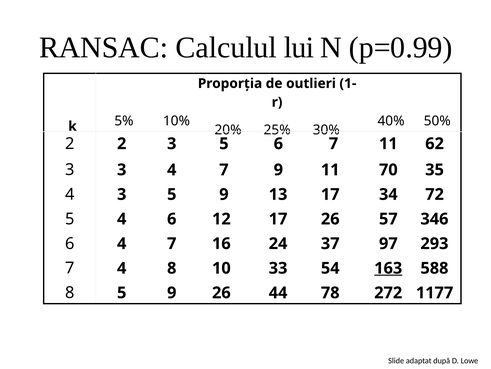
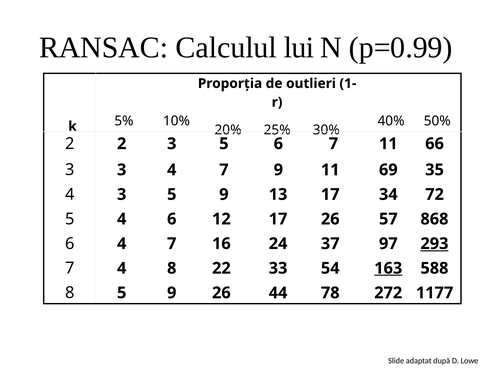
11 62: 62 -> 66 (435, 143)
70: 70 -> 69 (388, 170)
346: 346 -> 868 (434, 219)
293 underline: none -> present (434, 243)
10: 10 -> 22 (221, 268)
